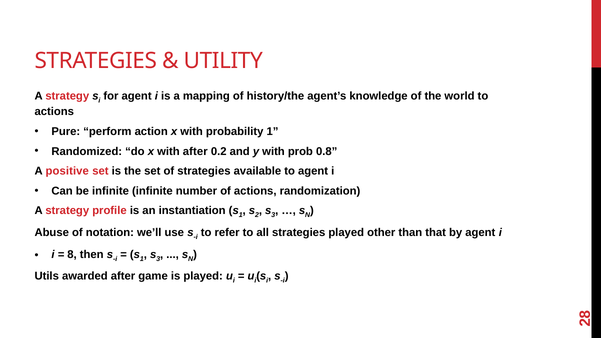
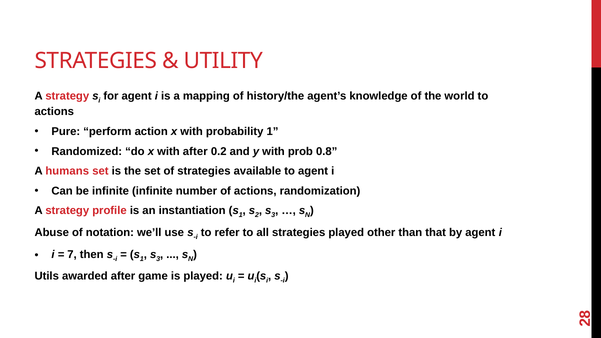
positive: positive -> humans (67, 171)
8: 8 -> 7 (72, 254)
